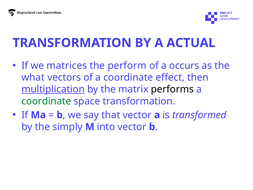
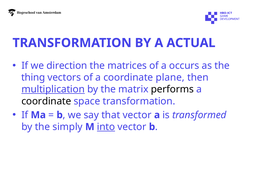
matrices: matrices -> direction (67, 66)
perform: perform -> matrices (127, 66)
what: what -> thing (33, 77)
effect: effect -> plane (170, 77)
coordinate colour: green -> black (46, 101)
into underline: none -> present (106, 127)
